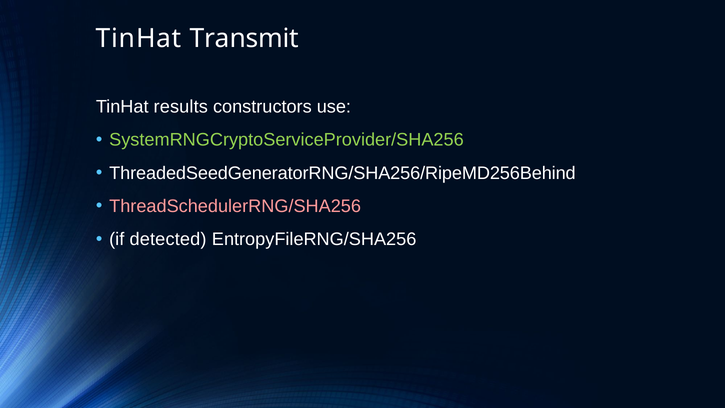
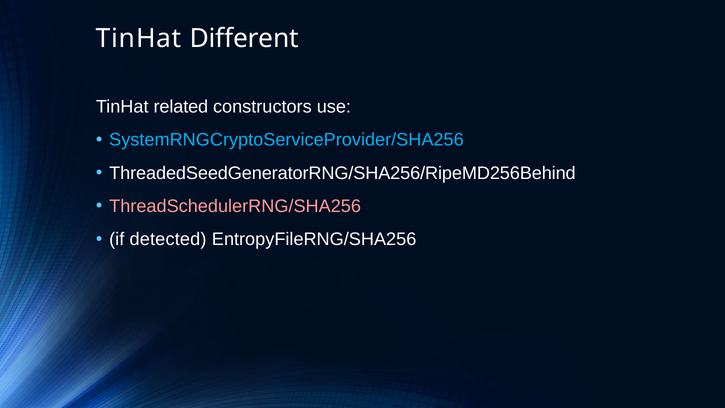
Transmit: Transmit -> Different (244, 39)
results: results -> related (181, 107)
SystemRNGCryptoServiceProvider/SHA256 colour: light green -> light blue (286, 140)
